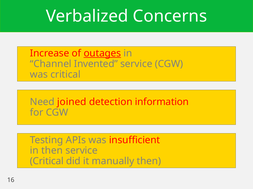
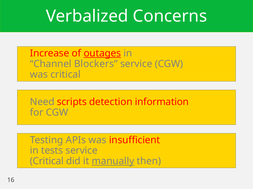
Invented: Invented -> Blockers (96, 64)
joined: joined -> scripts (72, 102)
in then: then -> tests (52, 151)
manually underline: none -> present (113, 162)
